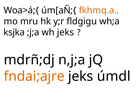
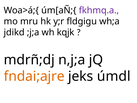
fkhmq.a colour: orange -> purple (99, 10)
ksjka: ksjka -> jdikd (14, 32)
wh jeks: jeks -> kqjk (66, 32)
